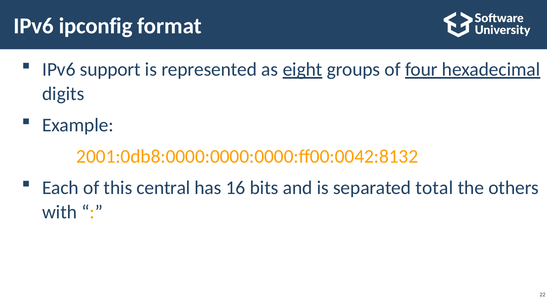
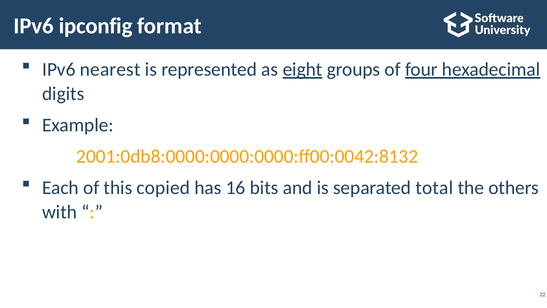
support: support -> nearest (110, 69)
central: central -> copied (163, 187)
